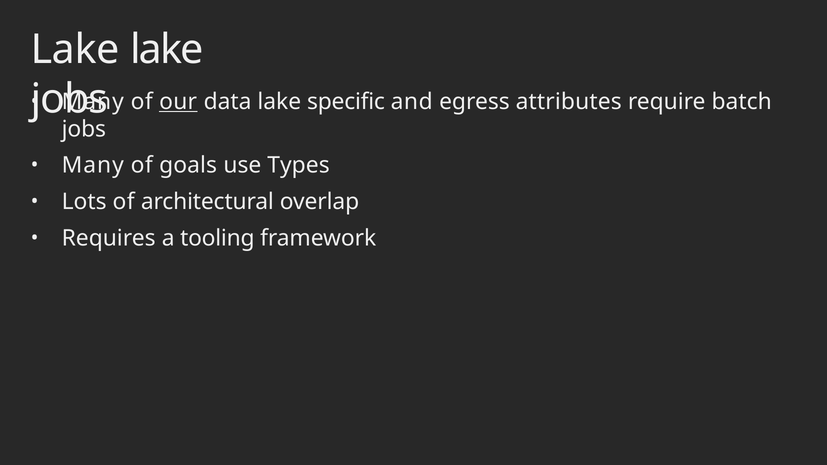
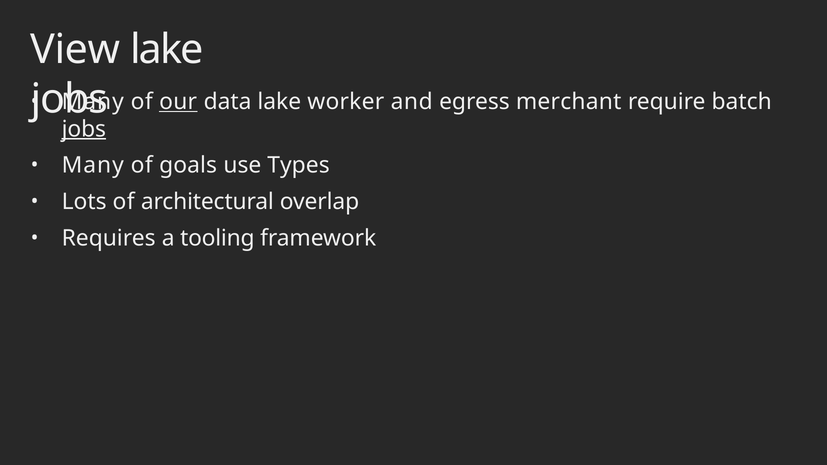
Lake: Lake -> View (75, 49)
specific: specific -> worker (346, 102)
attributes: attributes -> merchant (569, 102)
jobs underline: none -> present (84, 129)
